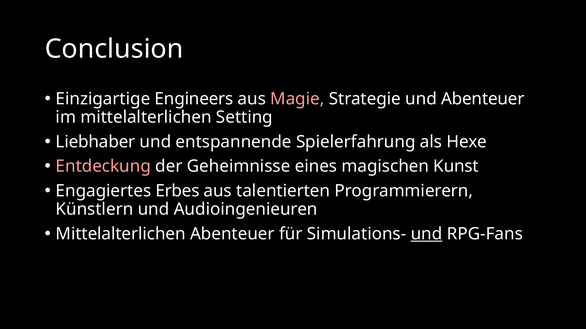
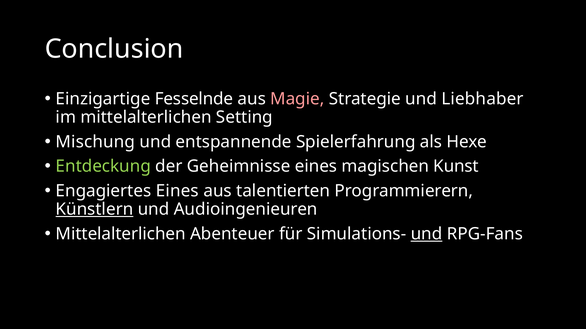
Engineers: Engineers -> Fesselnde (194, 99)
und Abenteuer: Abenteuer -> Liebhaber (483, 99)
Liebhaber: Liebhaber -> Mischung (95, 142)
Entdeckung colour: pink -> light green (103, 167)
Engagiertes Erbes: Erbes -> Eines (177, 191)
Künstlern underline: none -> present (94, 210)
